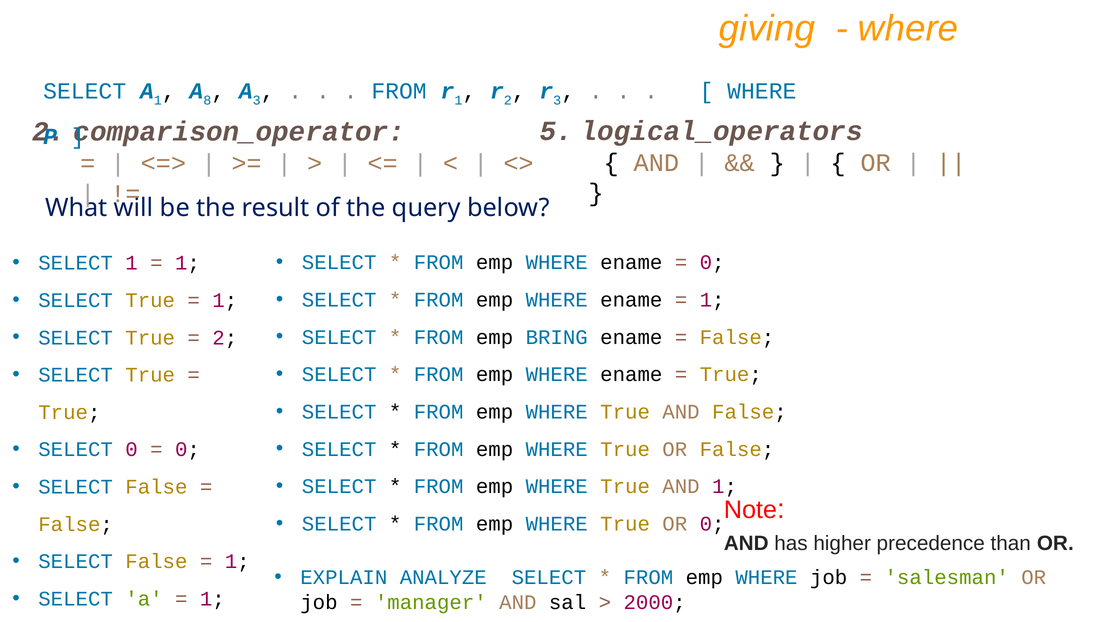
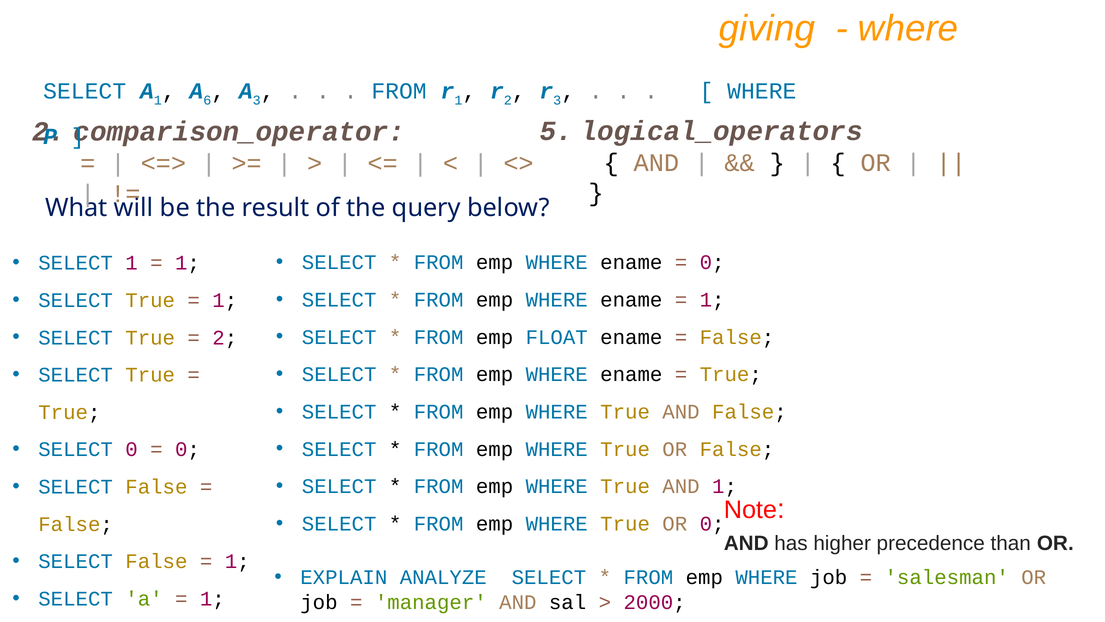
8: 8 -> 6 (207, 100)
BRING: BRING -> FLOAT (557, 337)
